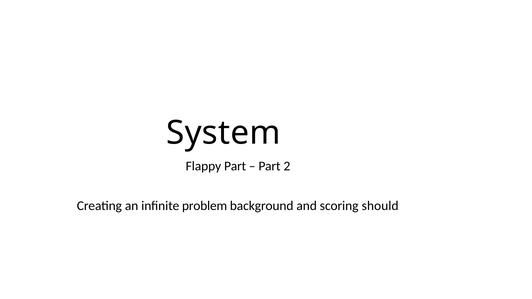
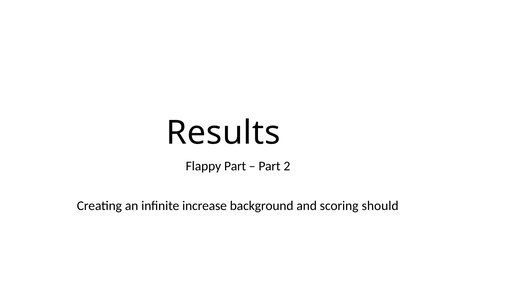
System: System -> Results (223, 133)
problem: problem -> increase (205, 206)
